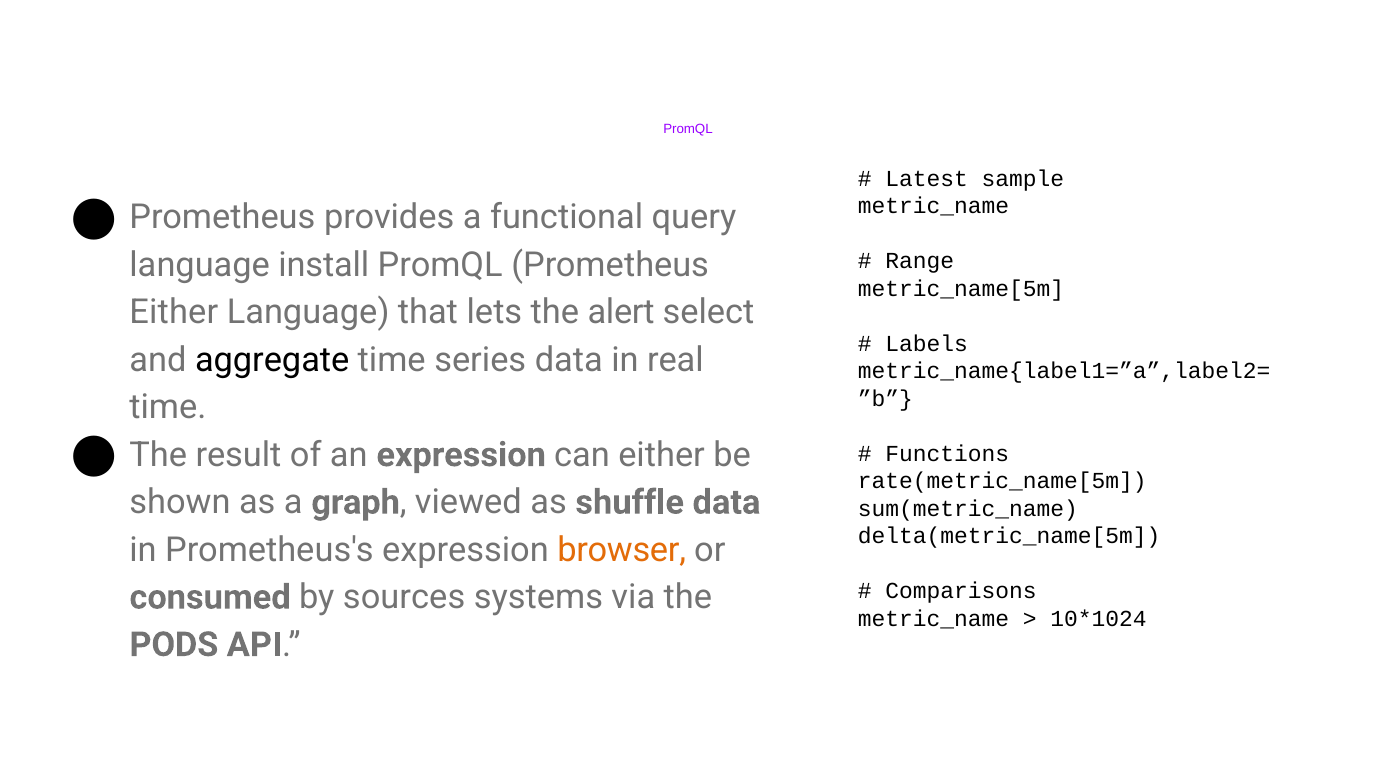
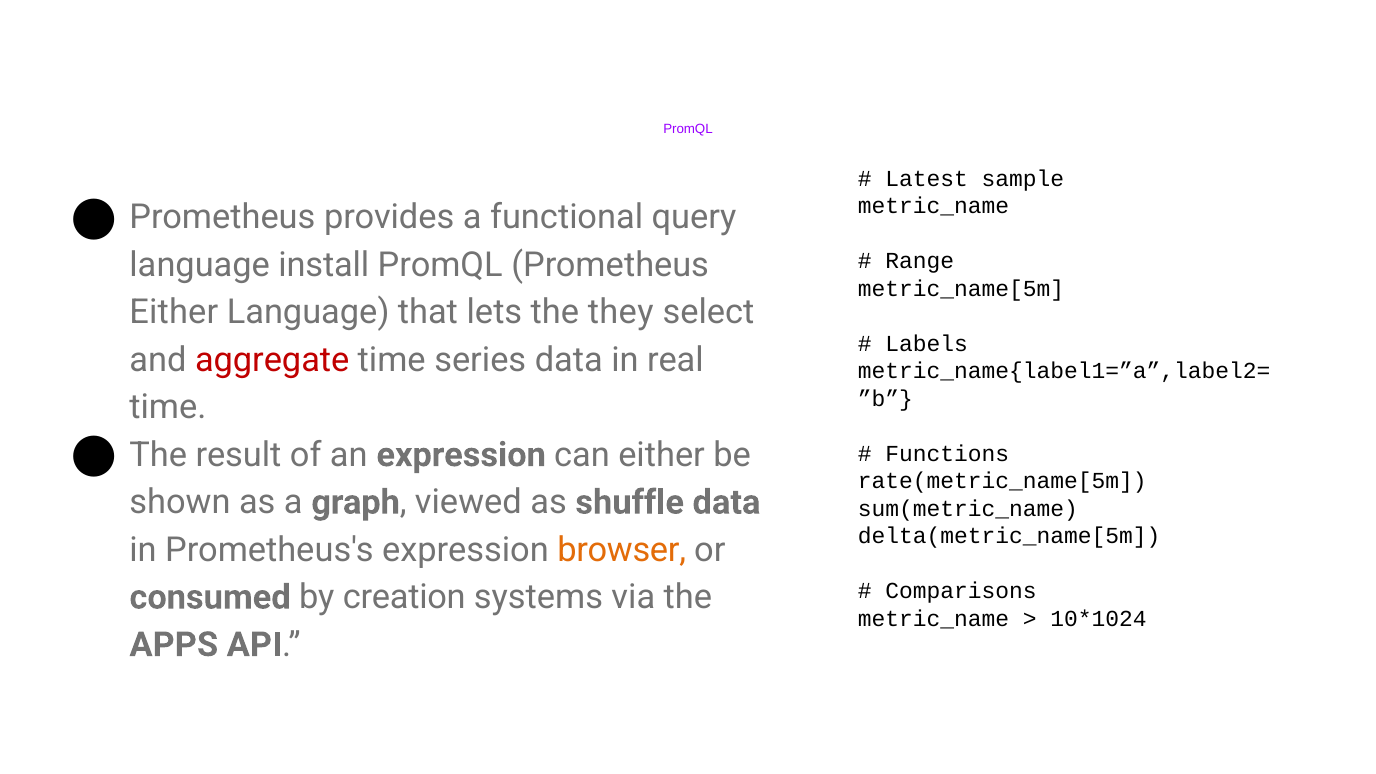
alert: alert -> they (621, 312)
aggregate colour: black -> red (272, 360)
sources: sources -> creation (404, 597)
PODS: PODS -> APPS (174, 645)
